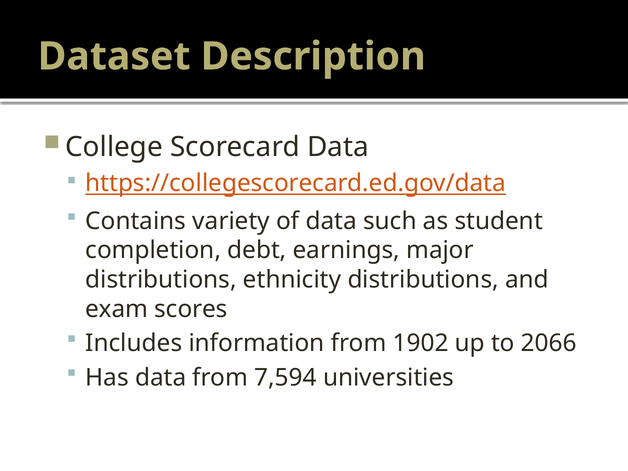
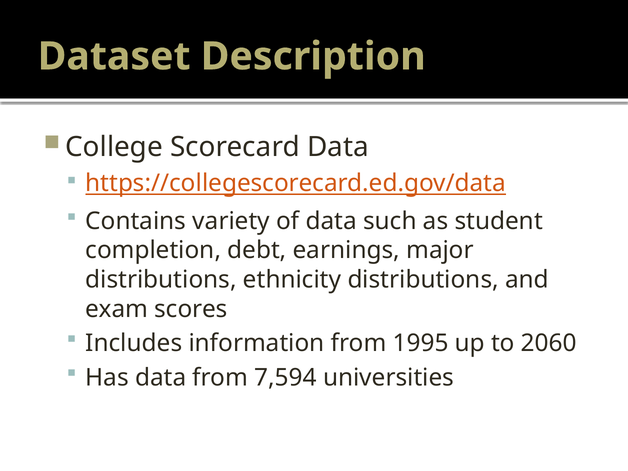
1902: 1902 -> 1995 (421, 343)
2066: 2066 -> 2060 (549, 343)
